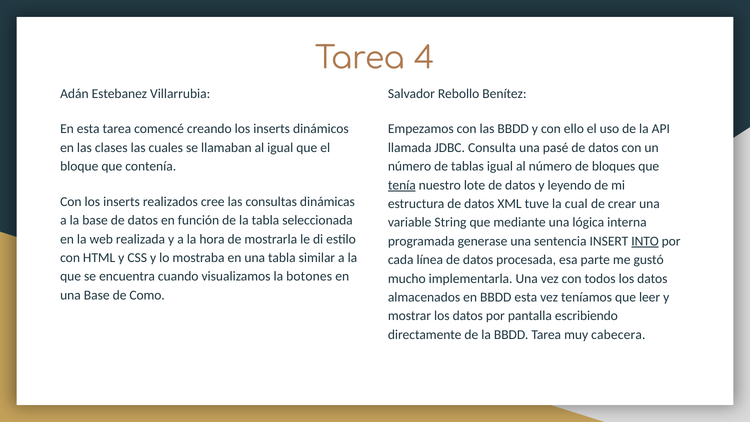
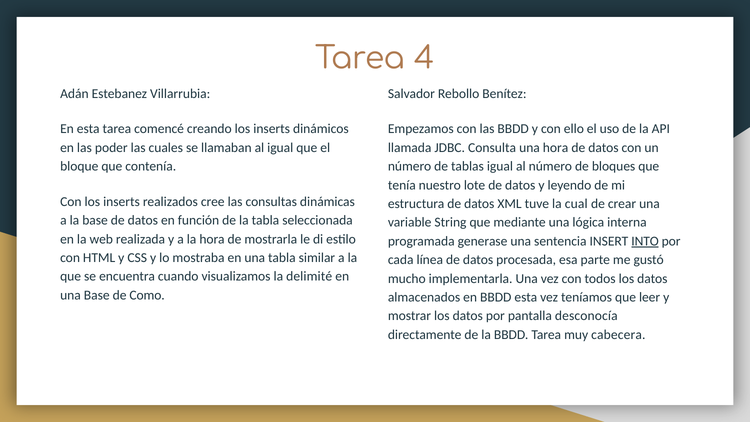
clases: clases -> poder (111, 148)
una pasé: pasé -> hora (556, 148)
tenía underline: present -> none (402, 185)
botones: botones -> delimité (309, 276)
escribiendo: escribiendo -> desconocía (586, 316)
